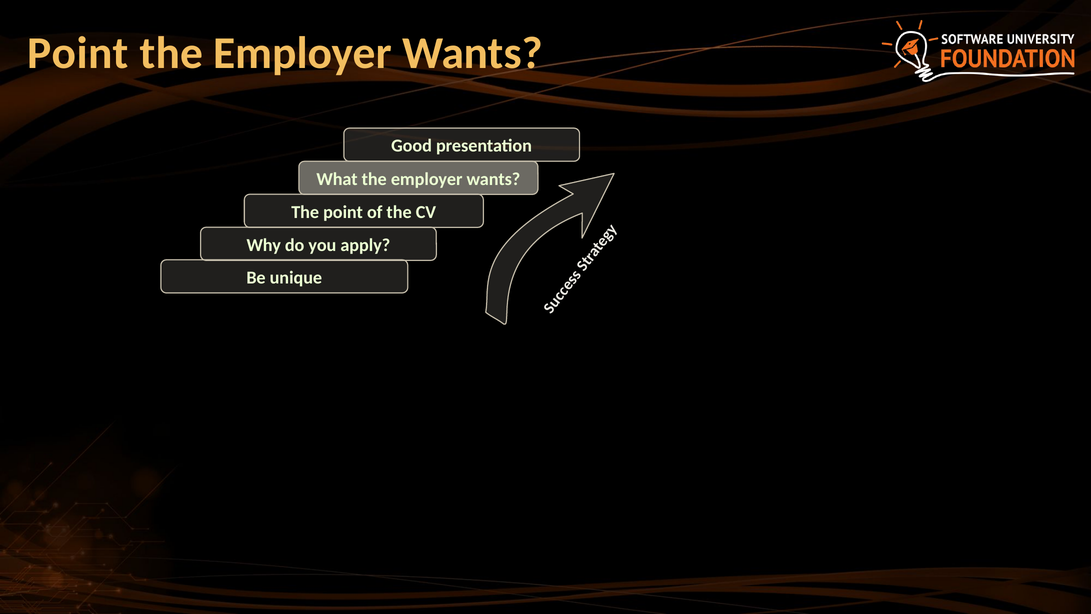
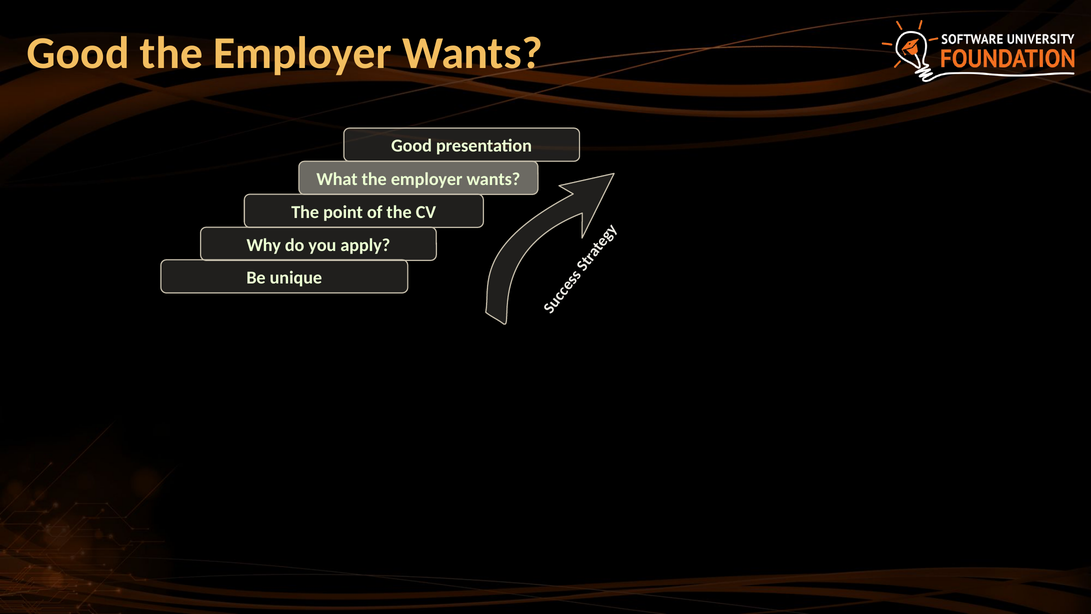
Point: Point -> Good (78, 53)
